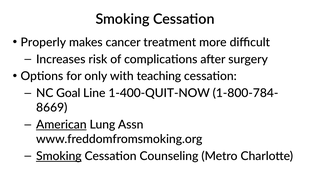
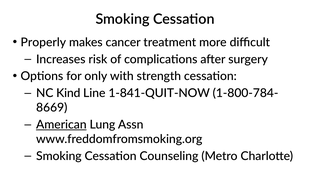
teaching: teaching -> strength (159, 76)
Goal: Goal -> Kind (68, 93)
1-400-QUIT-NOW: 1-400-QUIT-NOW -> 1-841-QUIT-NOW (159, 93)
Smoking underline: present -> none (59, 156)
